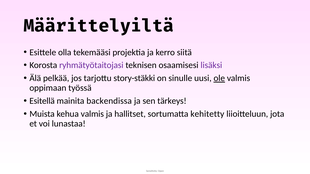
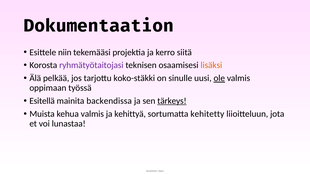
Määrittelyiltä: Määrittelyiltä -> Dokumentaation (99, 26)
olla: olla -> niin (65, 52)
lisäksi colour: purple -> orange (211, 65)
story-stäkki: story-stäkki -> koko-stäkki (134, 78)
tärkeys underline: none -> present (172, 101)
hallitset: hallitset -> kehittyä (130, 114)
